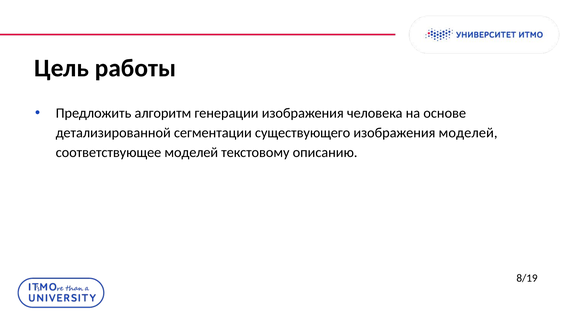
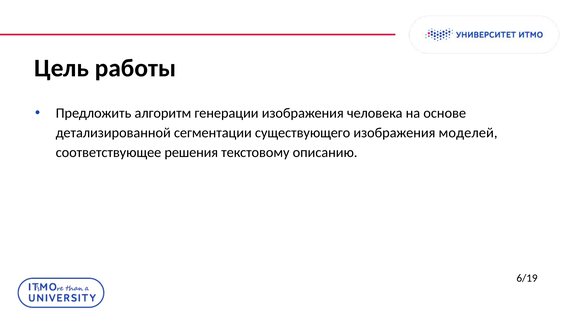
соответствующее моделей: моделей -> решения (191, 153)
8/19: 8/19 -> 6/19 (527, 278)
